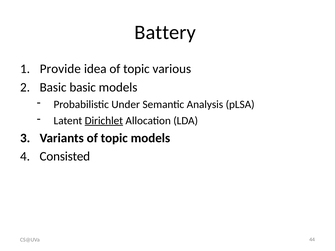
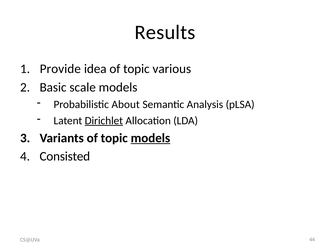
Battery: Battery -> Results (165, 32)
Basic basic: basic -> scale (83, 87)
Under: Under -> About (126, 105)
models underline: none -> present (150, 138)
